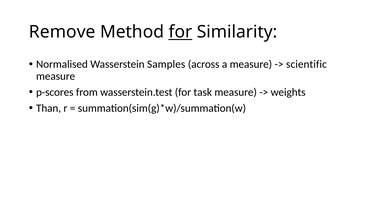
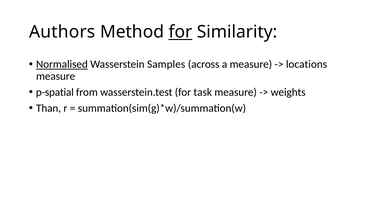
Remove: Remove -> Authors (62, 32)
Normalised underline: none -> present (62, 64)
scientific: scientific -> locations (307, 64)
p-scores: p-scores -> p-spatial (55, 92)
